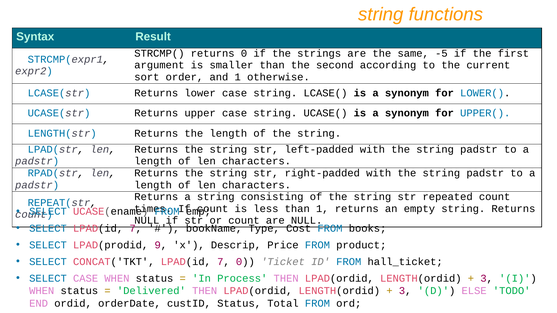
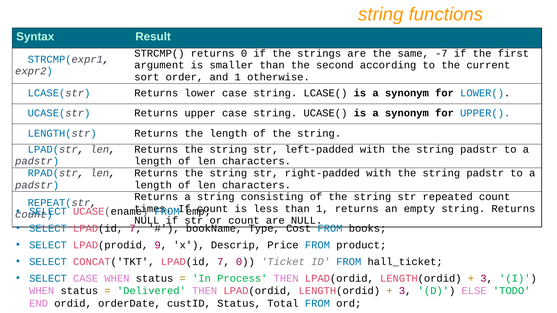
-5: -5 -> -7 (441, 53)
